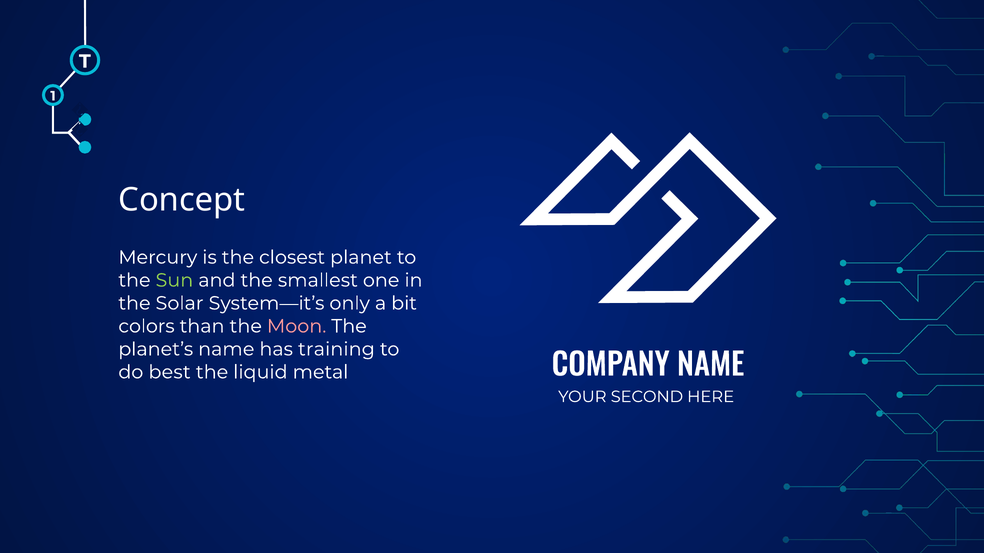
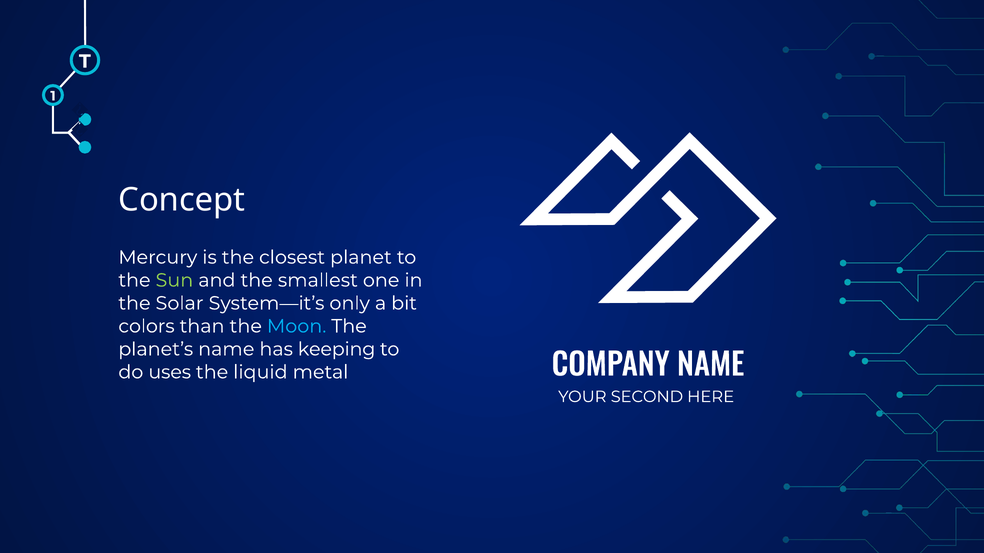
Moon colour: pink -> light blue (297, 327)
training: training -> keeping (337, 349)
best: best -> uses (170, 372)
